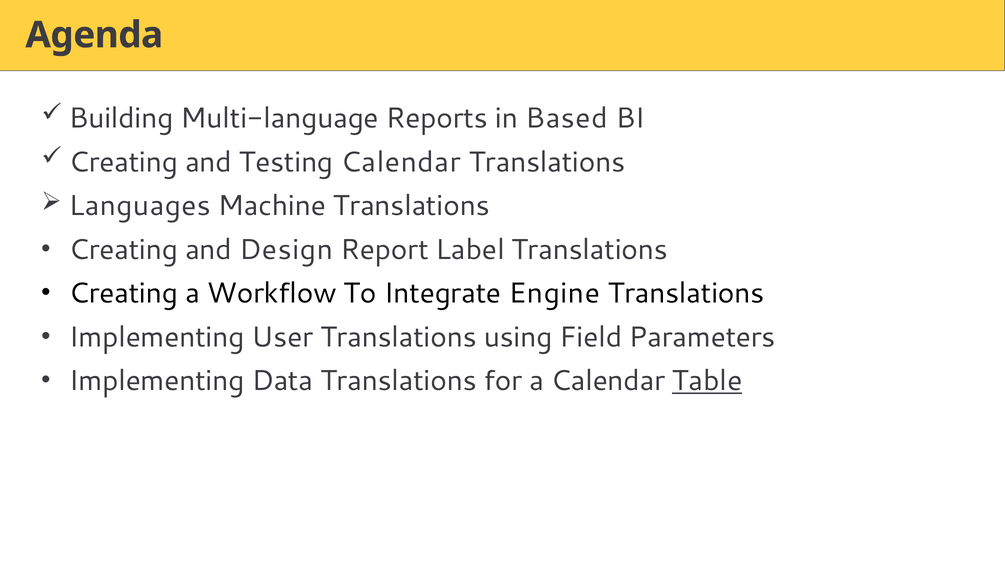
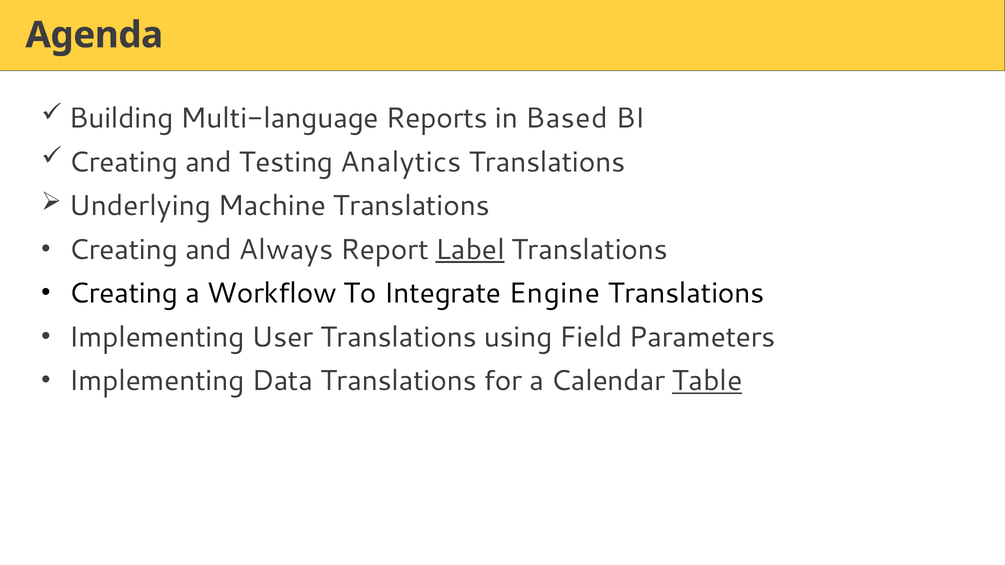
Testing Calendar: Calendar -> Analytics (401, 162)
Languages: Languages -> Underlying (140, 206)
Design: Design -> Always (286, 250)
Label underline: none -> present (470, 250)
